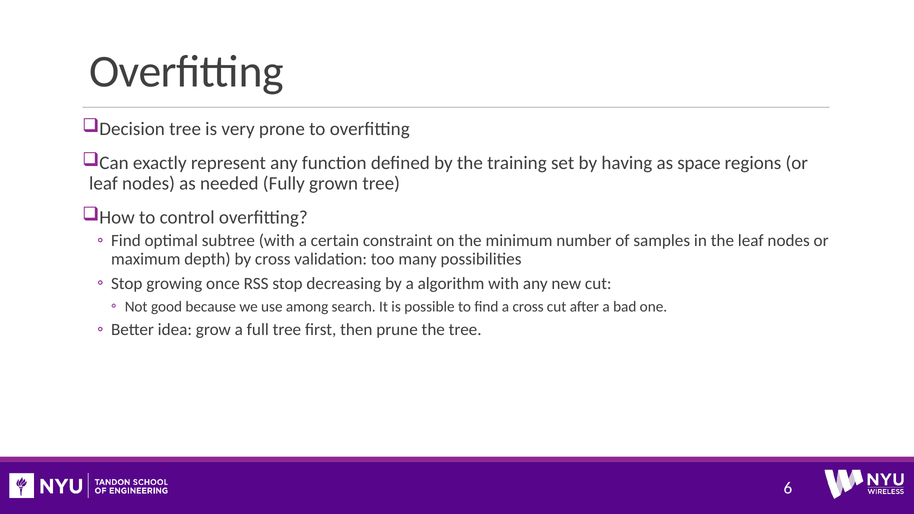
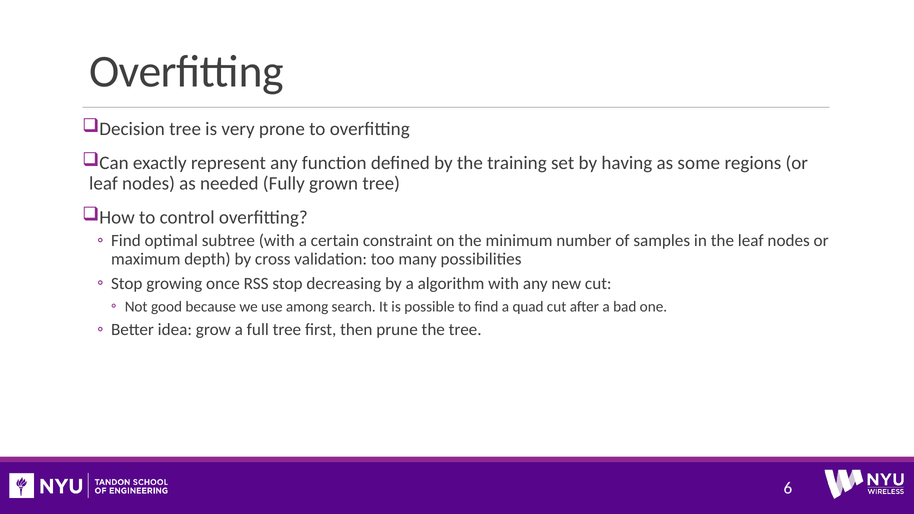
space: space -> some (699, 163)
a cross: cross -> quad (528, 307)
